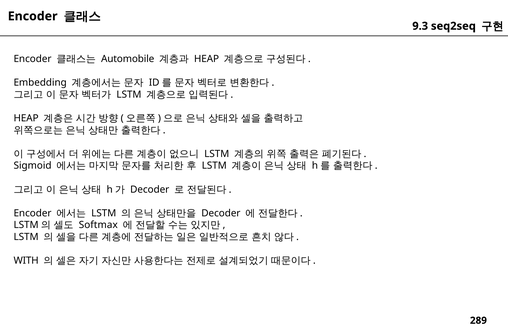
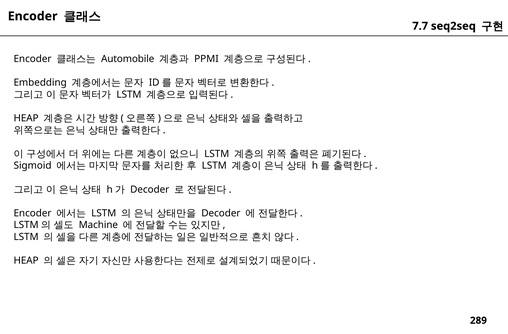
9.3: 9.3 -> 7.7 (420, 26)
HEAP: HEAP -> PPMI (206, 59)
Softmax: Softmax -> Machine (98, 225)
WITH: WITH -> HEAP (26, 260)
